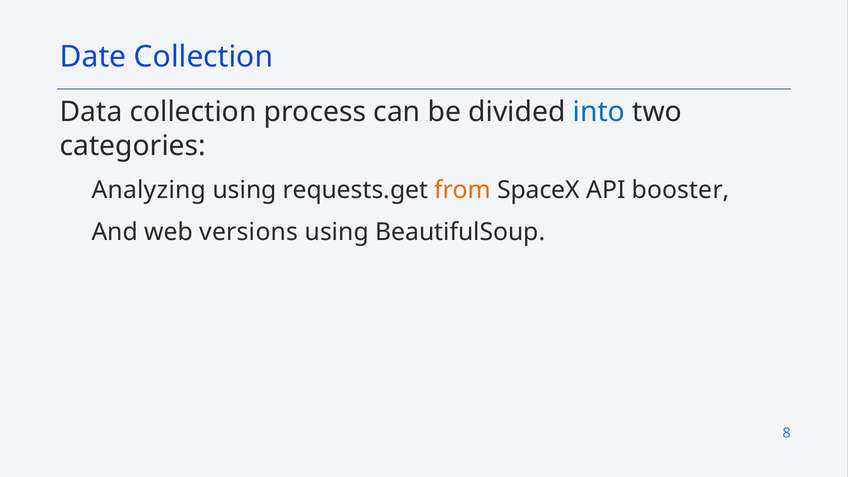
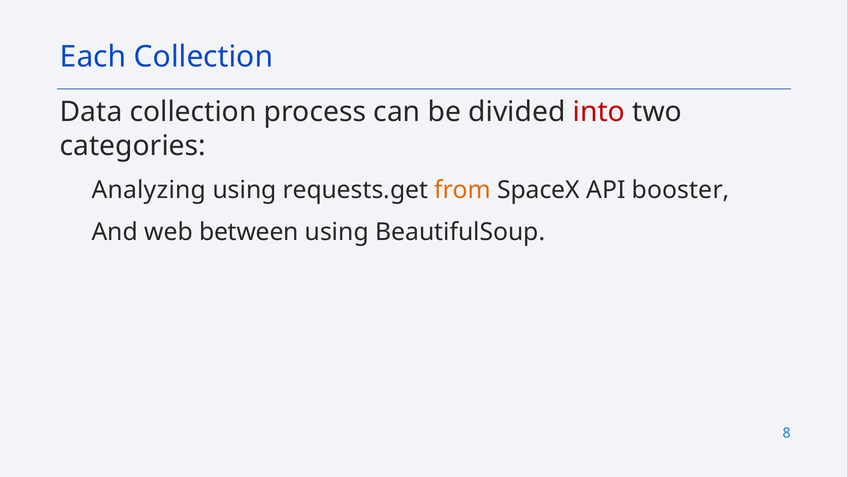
Date: Date -> Each (93, 57)
into colour: blue -> red (599, 112)
versions: versions -> between (249, 232)
